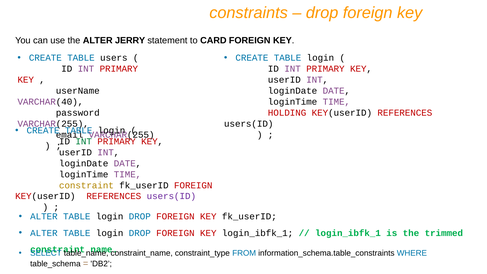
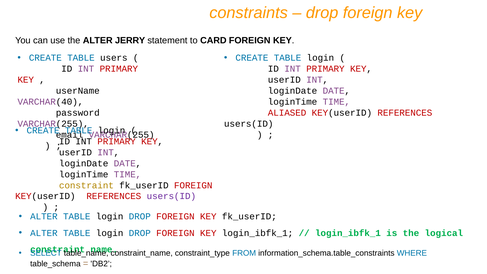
HOLDING: HOLDING -> ALIASED (287, 113)
INT colour: green -> black (84, 141)
trimmed: trimmed -> logical (444, 233)
